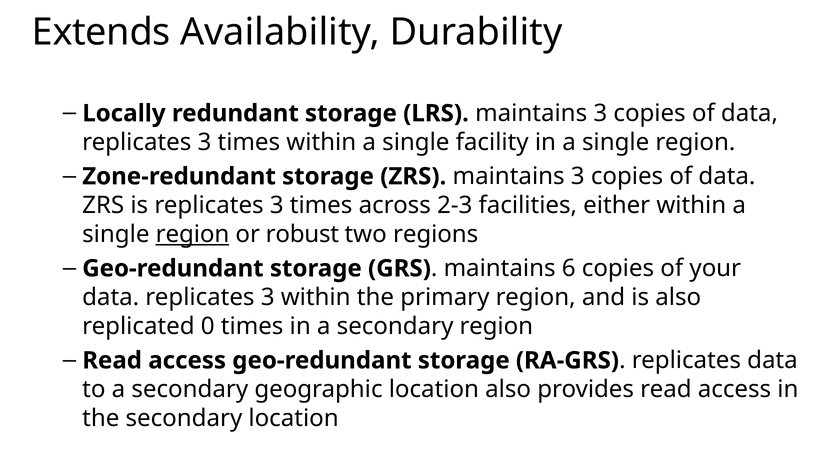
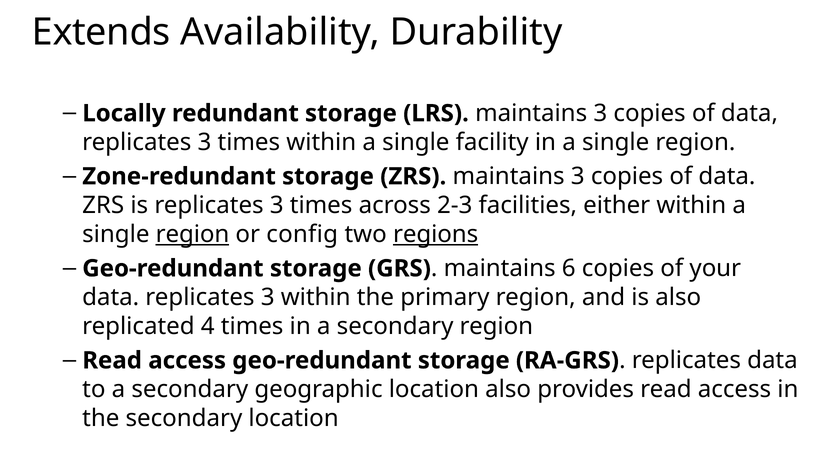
robust: robust -> config (302, 234)
regions underline: none -> present (436, 234)
0: 0 -> 4 (208, 326)
